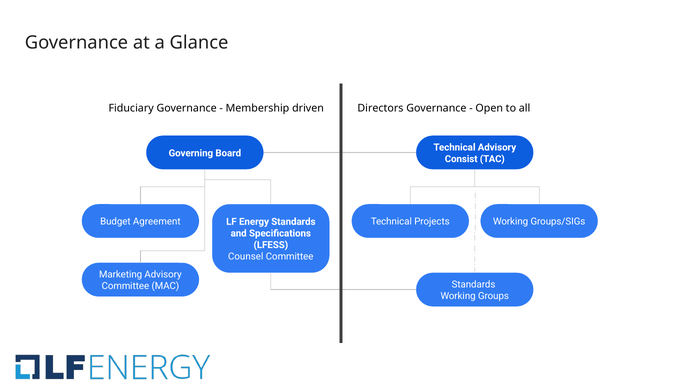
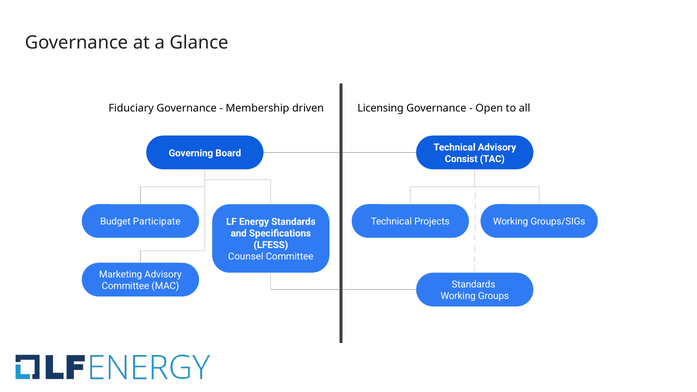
Directors: Directors -> Licensing (381, 108)
Agreement: Agreement -> Participate (157, 222)
